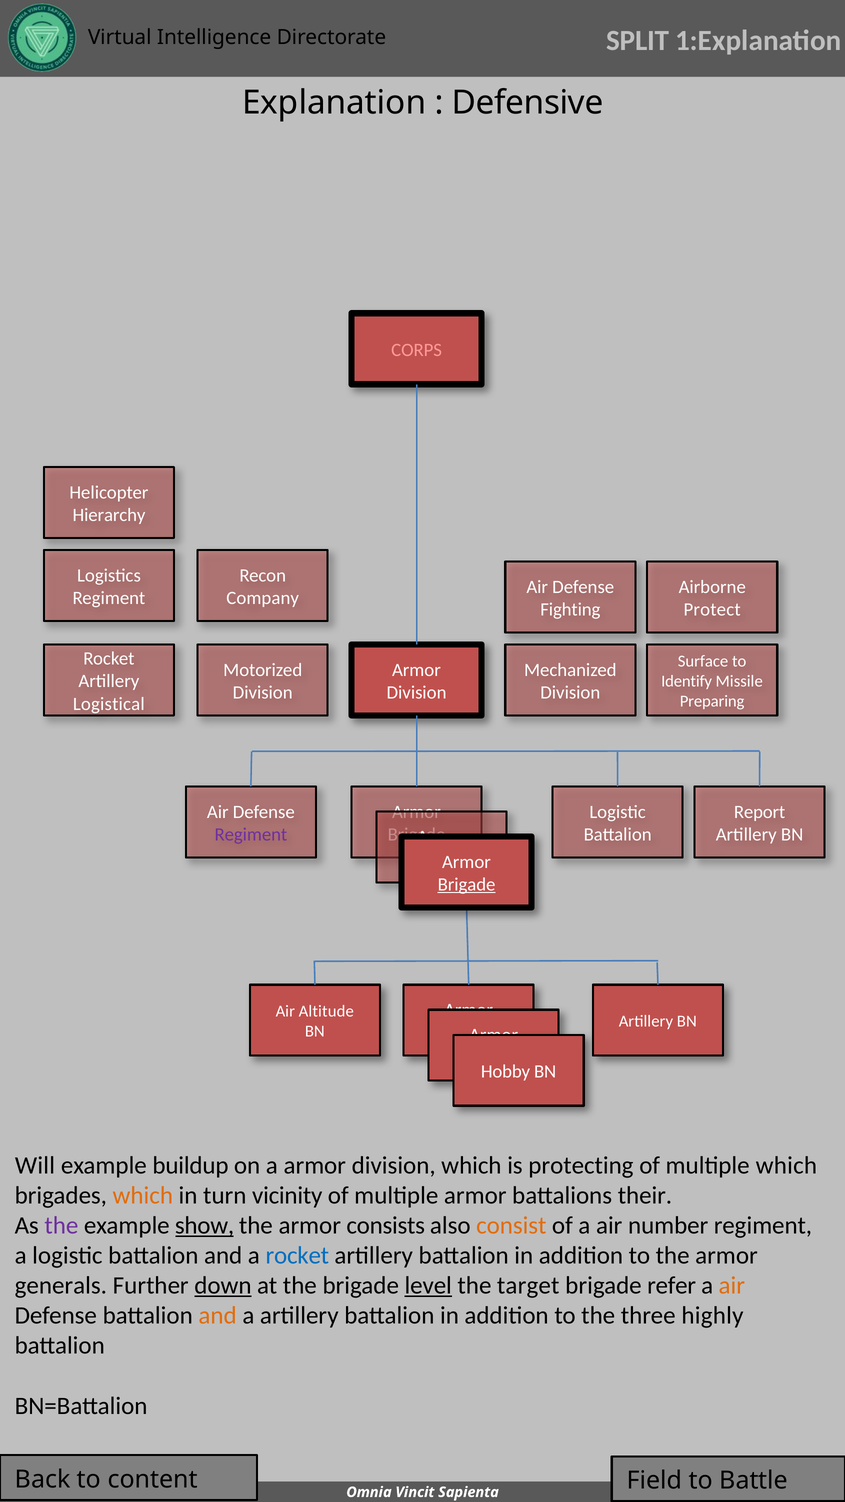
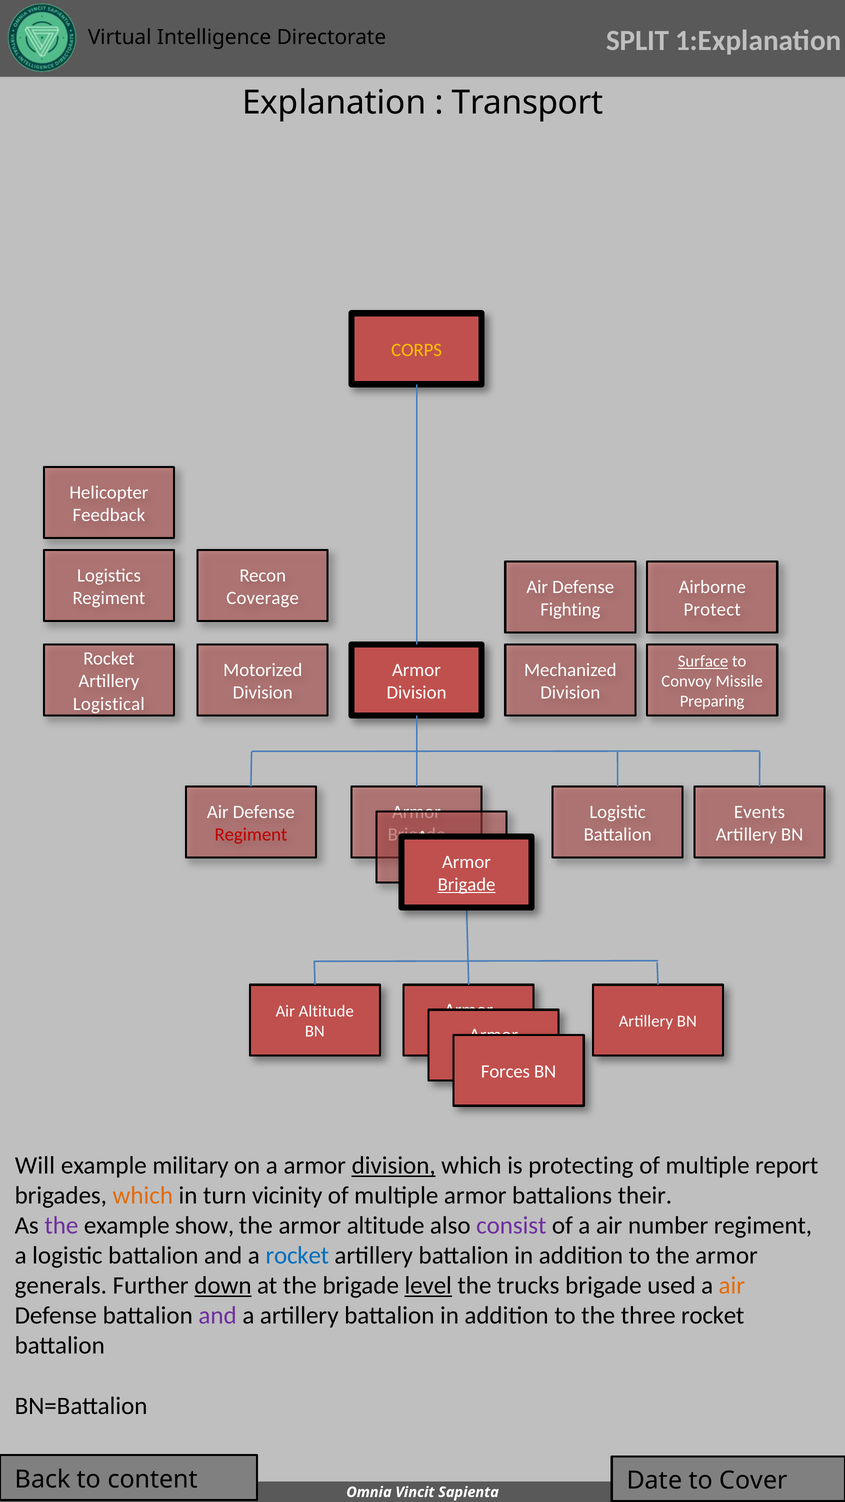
Defensive: Defensive -> Transport (528, 103)
CORPS colour: pink -> yellow (417, 350)
Hierarchy: Hierarchy -> Feedback (109, 515)
Company: Company -> Coverage (263, 598)
Surface underline: none -> present (703, 661)
Identify: Identify -> Convoy (686, 681)
Report: Report -> Events (759, 812)
Regiment colour: purple -> red (251, 835)
Hobby: Hobby -> Forces (505, 1072)
buildup: buildup -> military (191, 1166)
division underline: none -> present (394, 1166)
multiple which: which -> report (787, 1166)
show underline: present -> none (205, 1226)
armor consists: consists -> altitude (386, 1226)
consist colour: orange -> purple (511, 1226)
target: target -> trucks (528, 1286)
refer: refer -> used (672, 1286)
and colour: orange -> purple (218, 1316)
three highly: highly -> rocket (713, 1316)
Field: Field -> Date (654, 1481)
Battle: Battle -> Cover (754, 1481)
